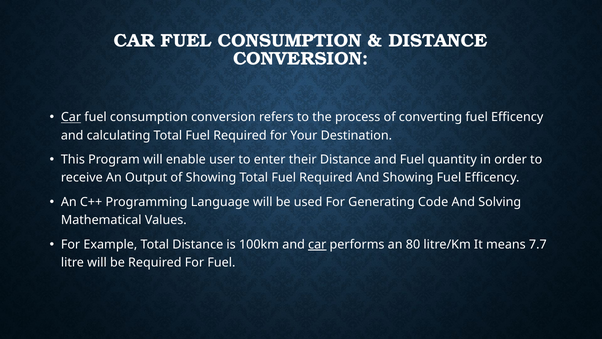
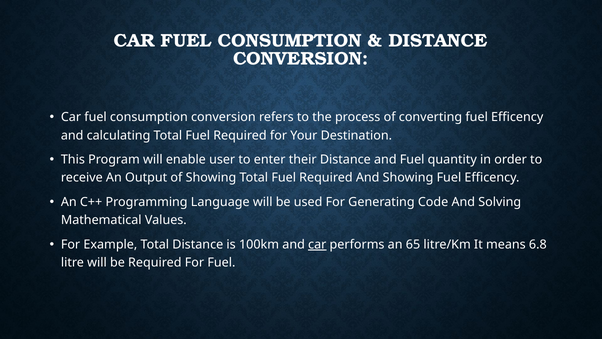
Car underline: present -> none (71, 117)
80: 80 -> 65 (413, 244)
7.7: 7.7 -> 6.8 (538, 244)
